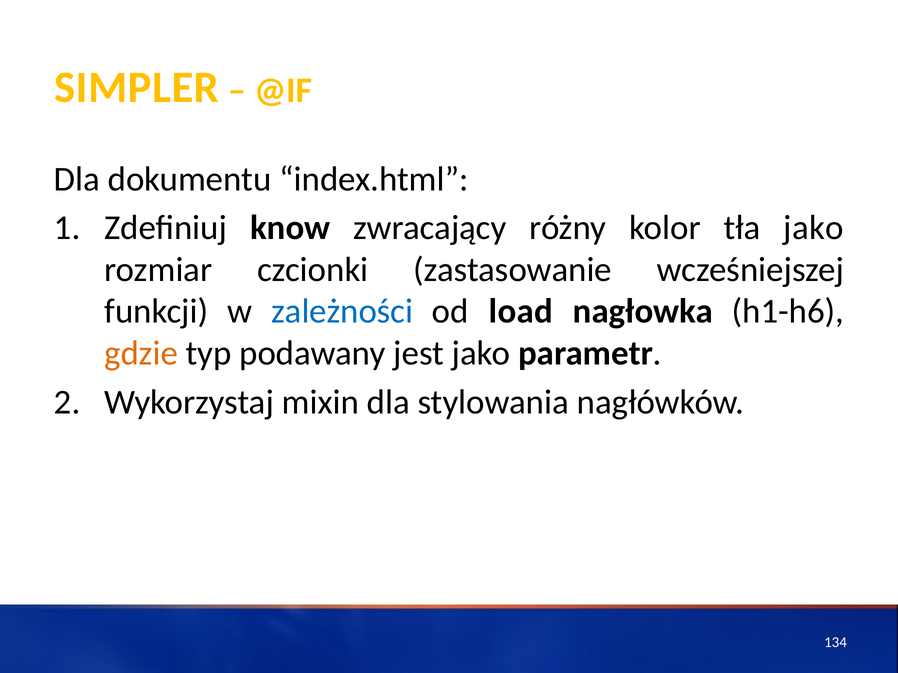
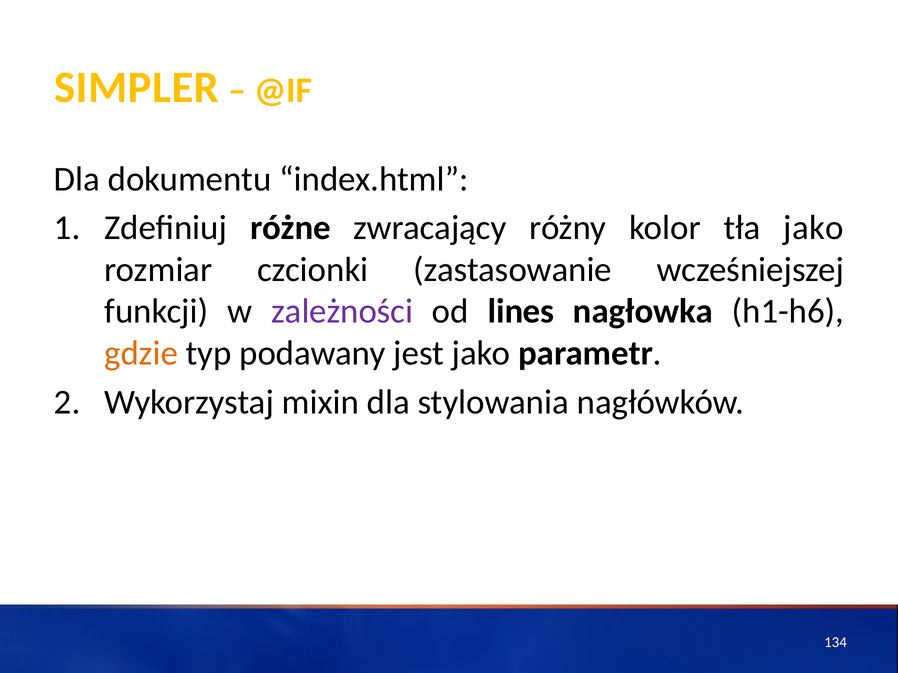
know: know -> różne (290, 228)
zależności colour: blue -> purple (342, 312)
load: load -> lines (521, 312)
